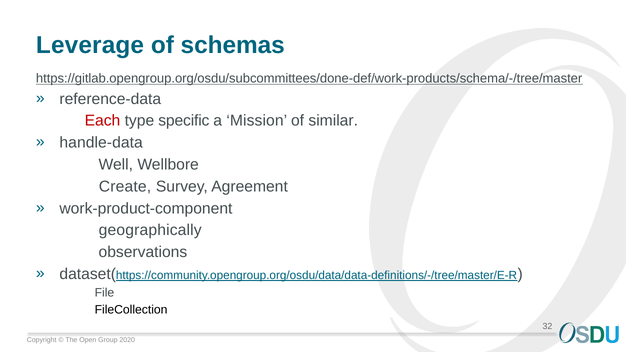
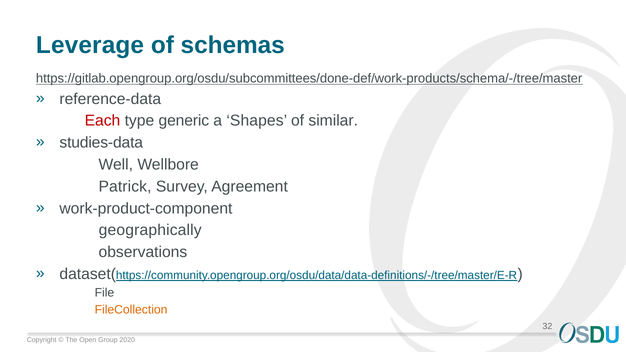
specific: specific -> generic (184, 121)
Mission: Mission -> Shapes (257, 121)
handle-data: handle-data -> studies-data (101, 143)
Create: Create -> Patrick (125, 187)
FileCollection colour: black -> orange (131, 310)
